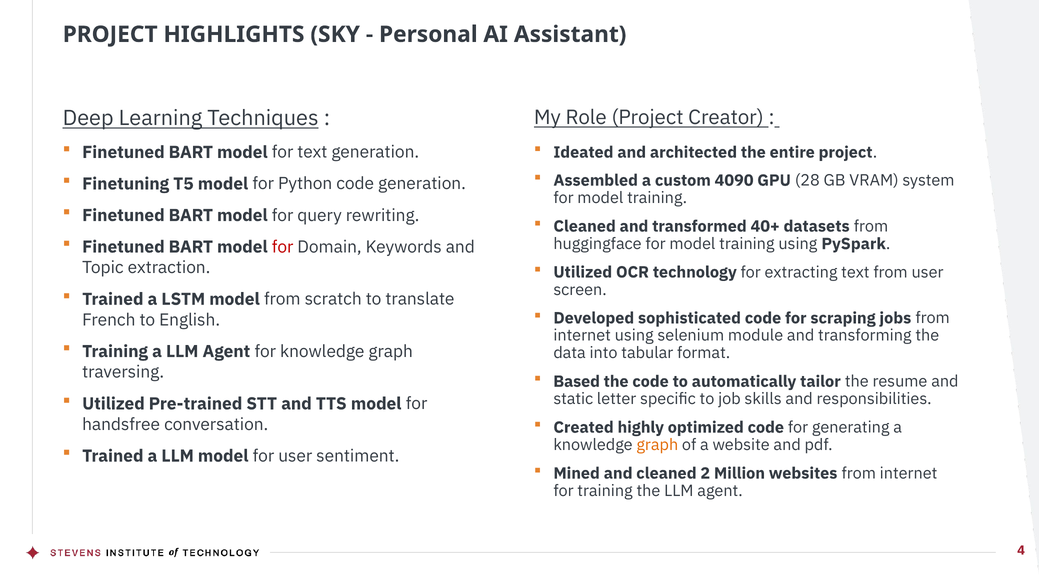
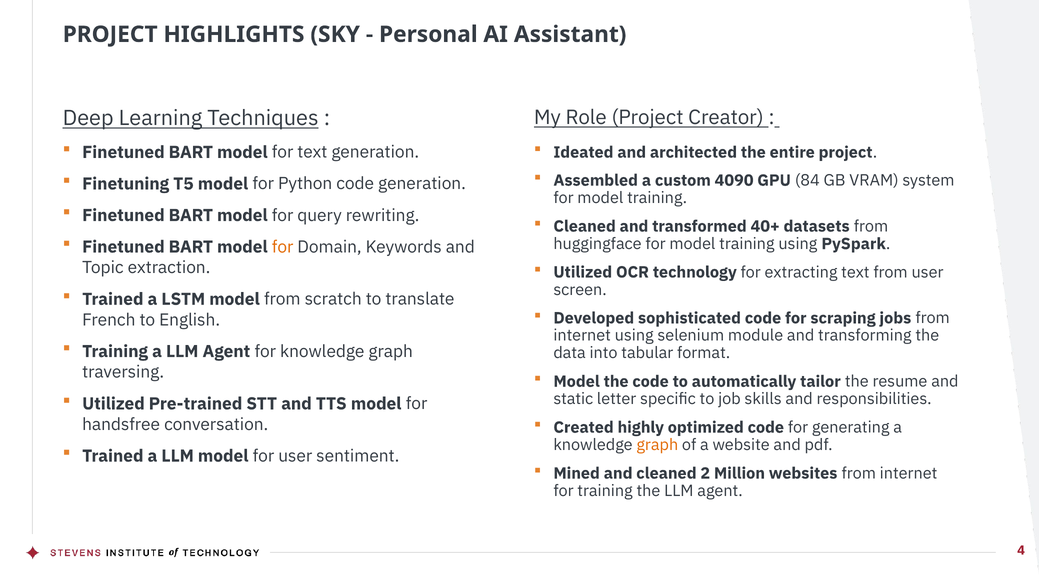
28: 28 -> 84 (807, 181)
for colour: red -> orange (283, 247)
Based: Based -> Model (577, 382)
